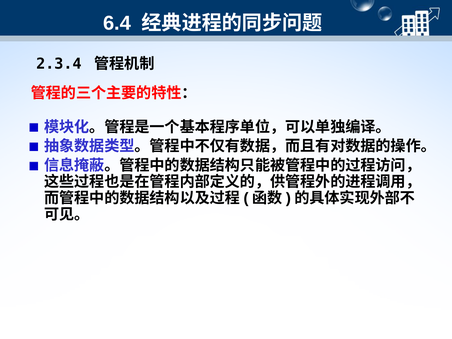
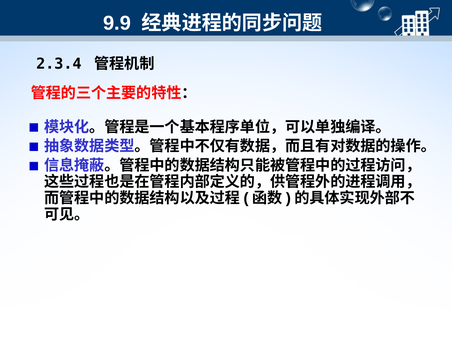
6.4: 6.4 -> 9.9 (117, 23)
